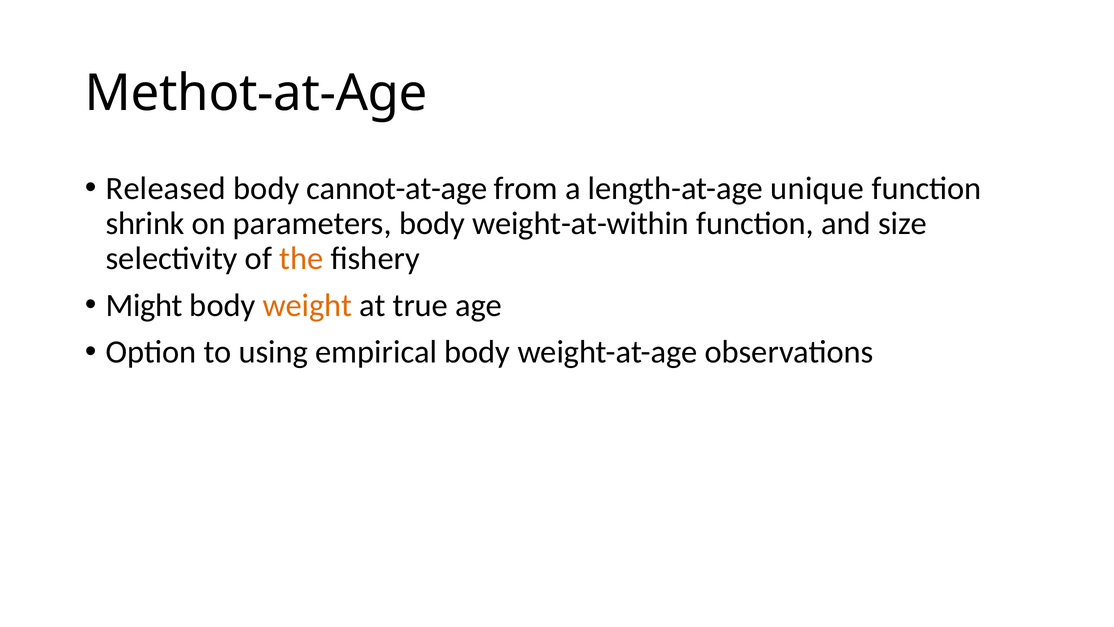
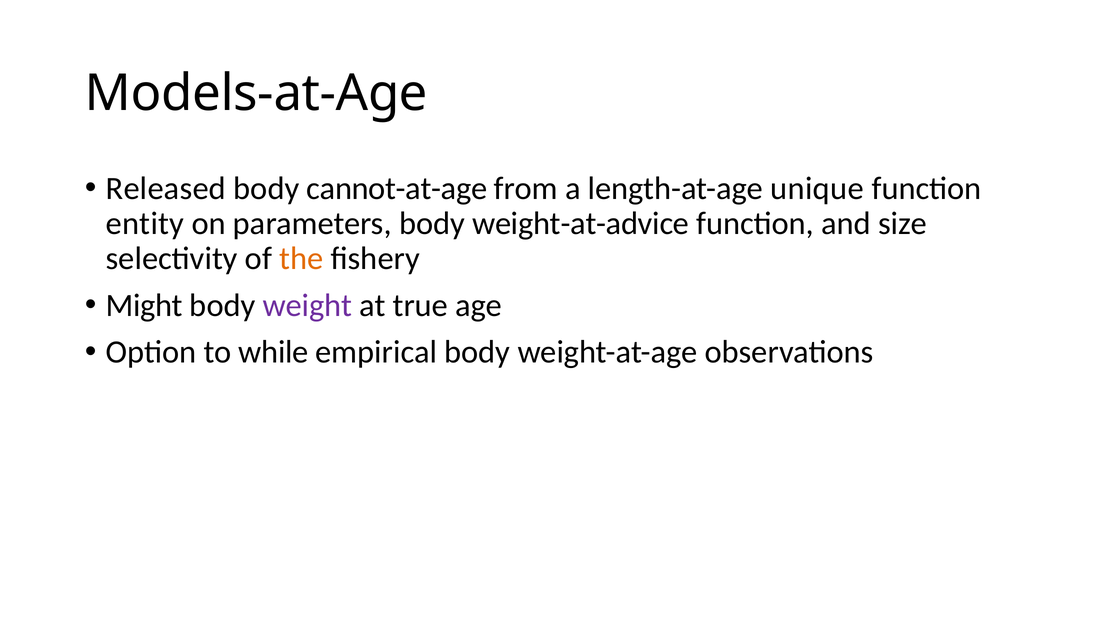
Methot-at-Age: Methot-at-Age -> Models-at-Age (256, 94)
shrink: shrink -> entity (145, 223)
weight-at-within: weight-at-within -> weight-at-advice (581, 223)
weight colour: orange -> purple (307, 305)
using: using -> while (273, 352)
